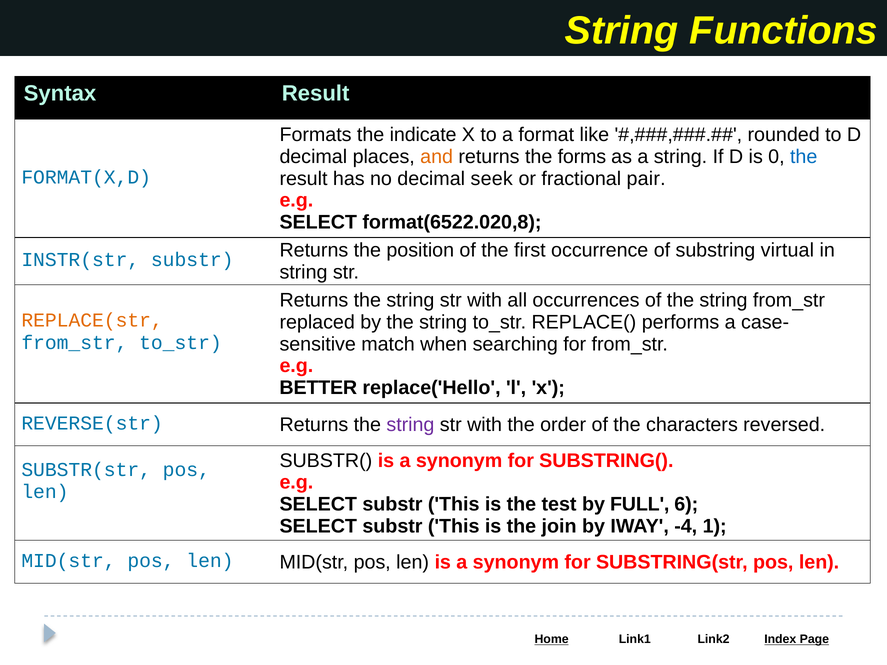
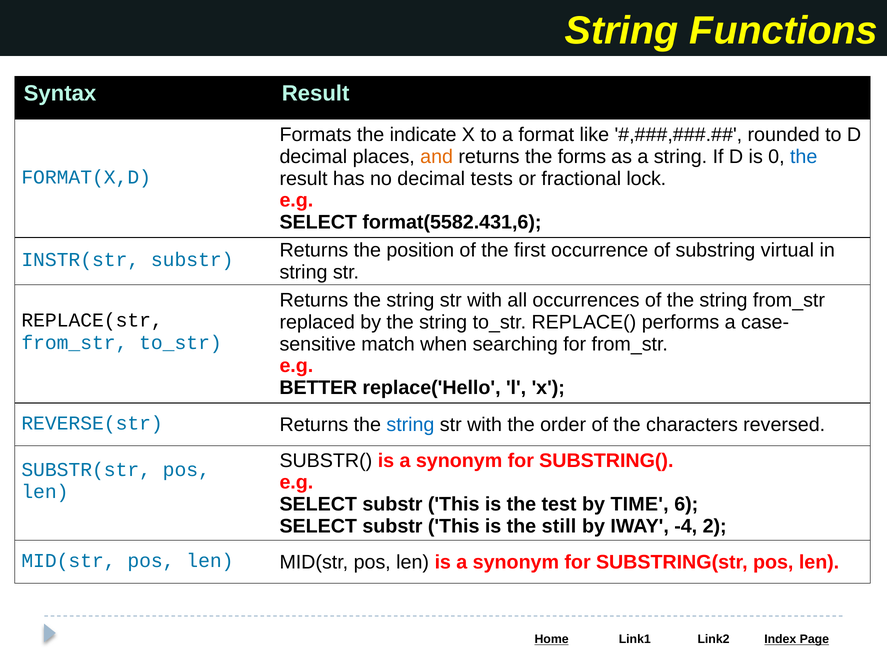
seek: seek -> tests (492, 179)
pair: pair -> lock (646, 179)
format(6522.020,8: format(6522.020,8 -> format(5582.431,6 (452, 222)
REPLACE(str colour: orange -> black (92, 320)
string colour: purple -> blue (410, 425)
FULL: FULL -> TIME (640, 504)
join: join -> still (559, 526)
1: 1 -> 2 (715, 526)
